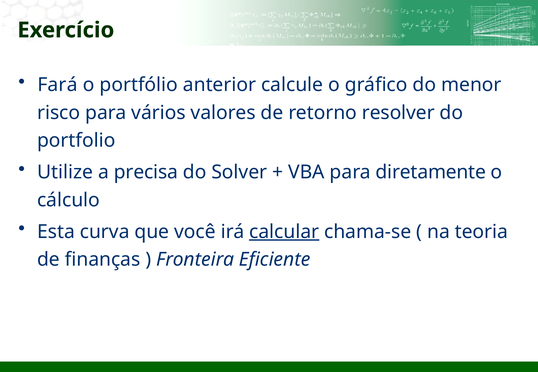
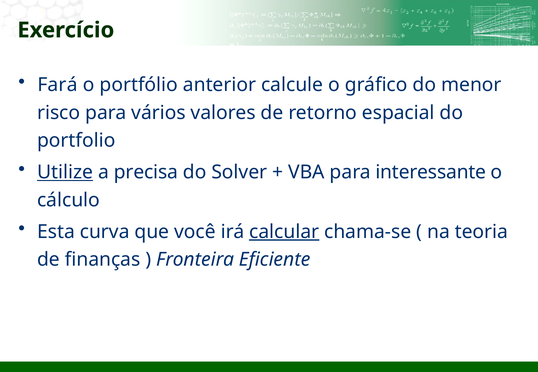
resolver: resolver -> espacial (398, 113)
Utilize underline: none -> present (65, 172)
diretamente: diretamente -> interessante (431, 172)
